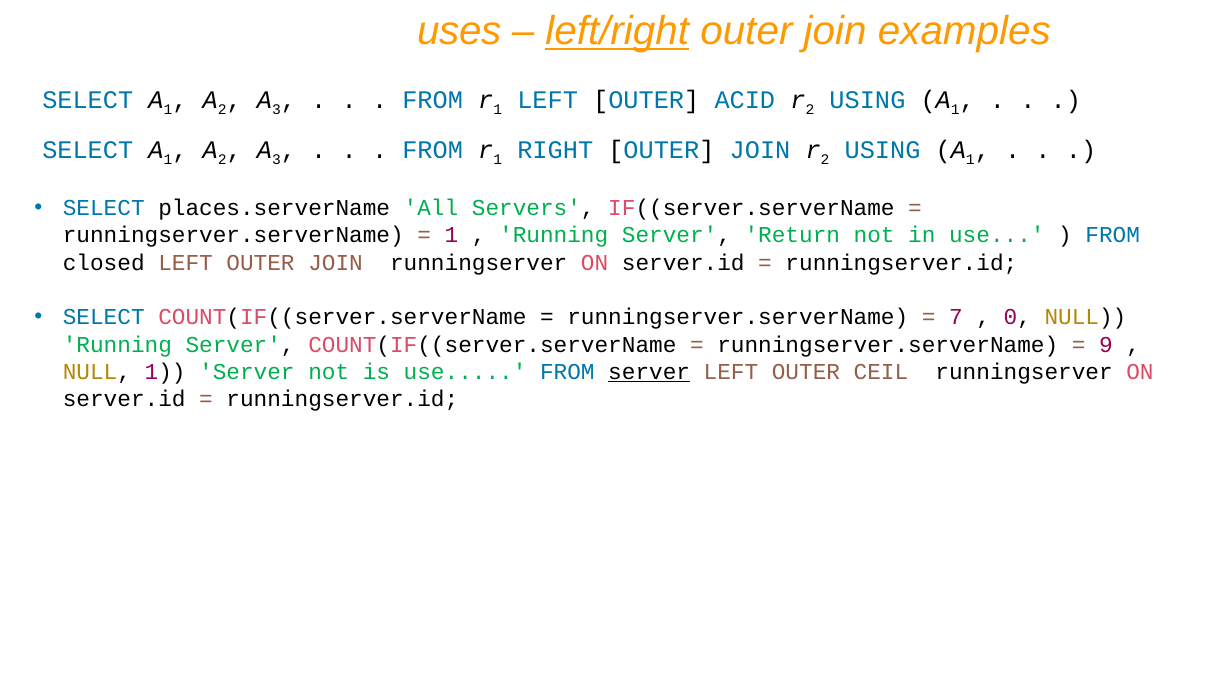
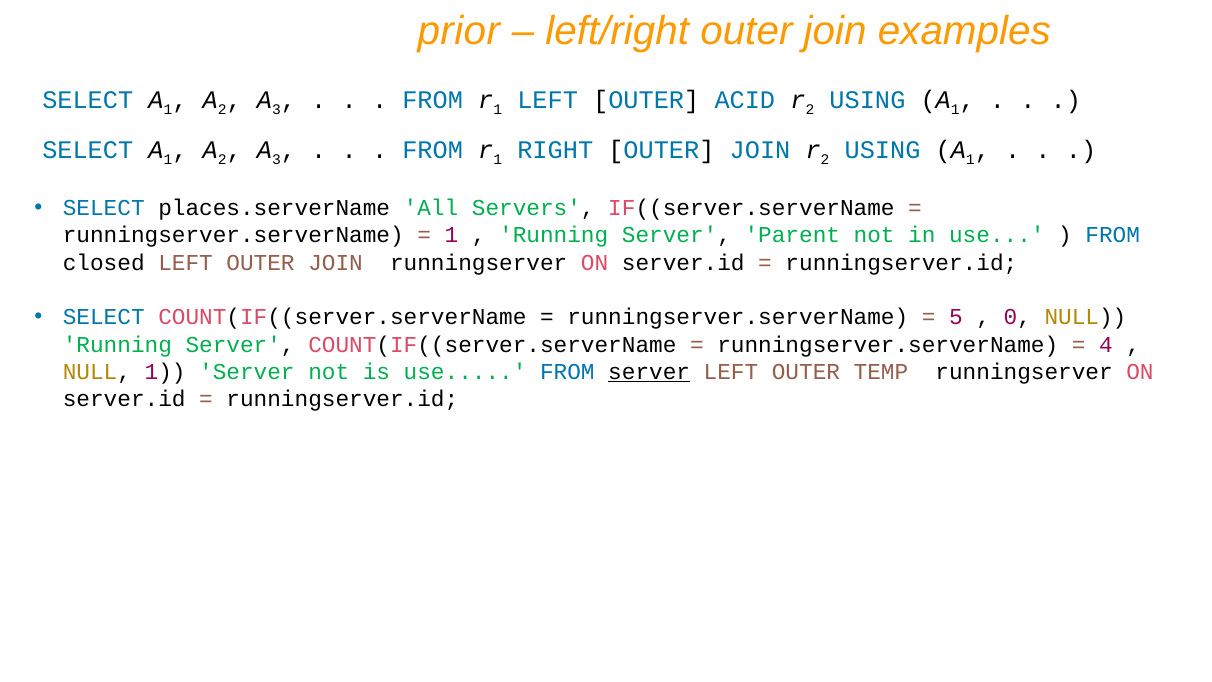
uses: uses -> prior (459, 32)
left/right underline: present -> none (617, 32)
Return: Return -> Parent (792, 235)
7: 7 -> 5 (956, 317)
9: 9 -> 4 (1106, 344)
CEIL: CEIL -> TEMP (881, 372)
